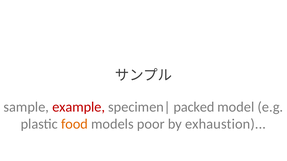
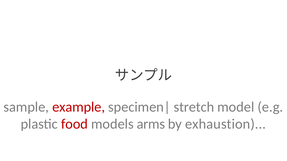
packed: packed -> stretch (194, 107)
food colour: orange -> red (74, 124)
poor: poor -> arms (151, 124)
